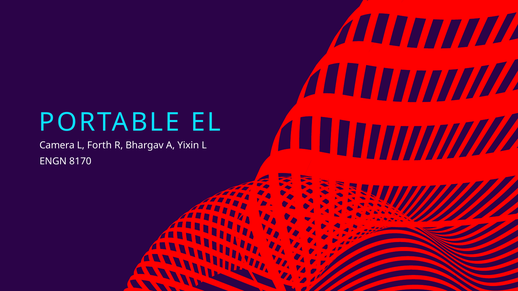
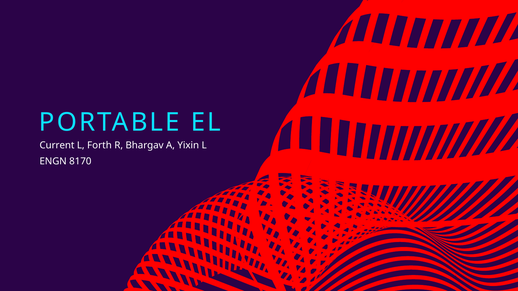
Camera: Camera -> Current (57, 146)
